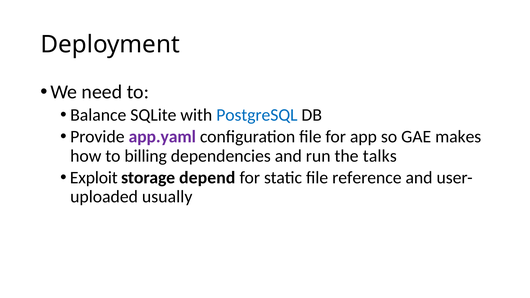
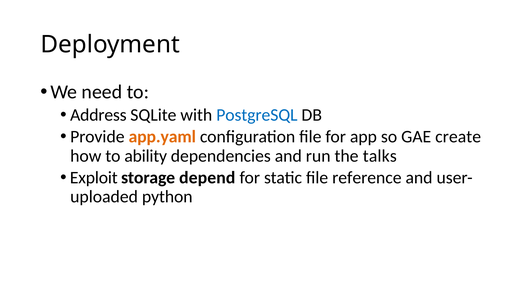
Balance: Balance -> Address (98, 115)
app.yaml colour: purple -> orange (162, 137)
makes: makes -> create (458, 137)
billing: billing -> ability (146, 156)
usually: usually -> python (167, 197)
